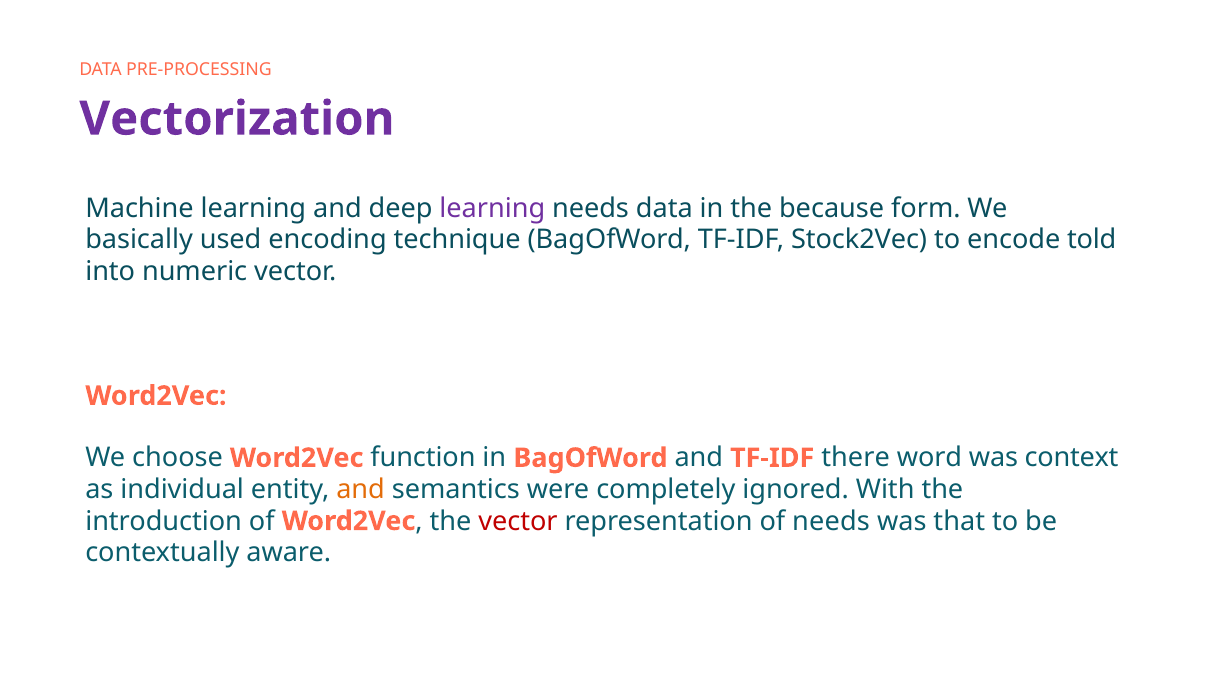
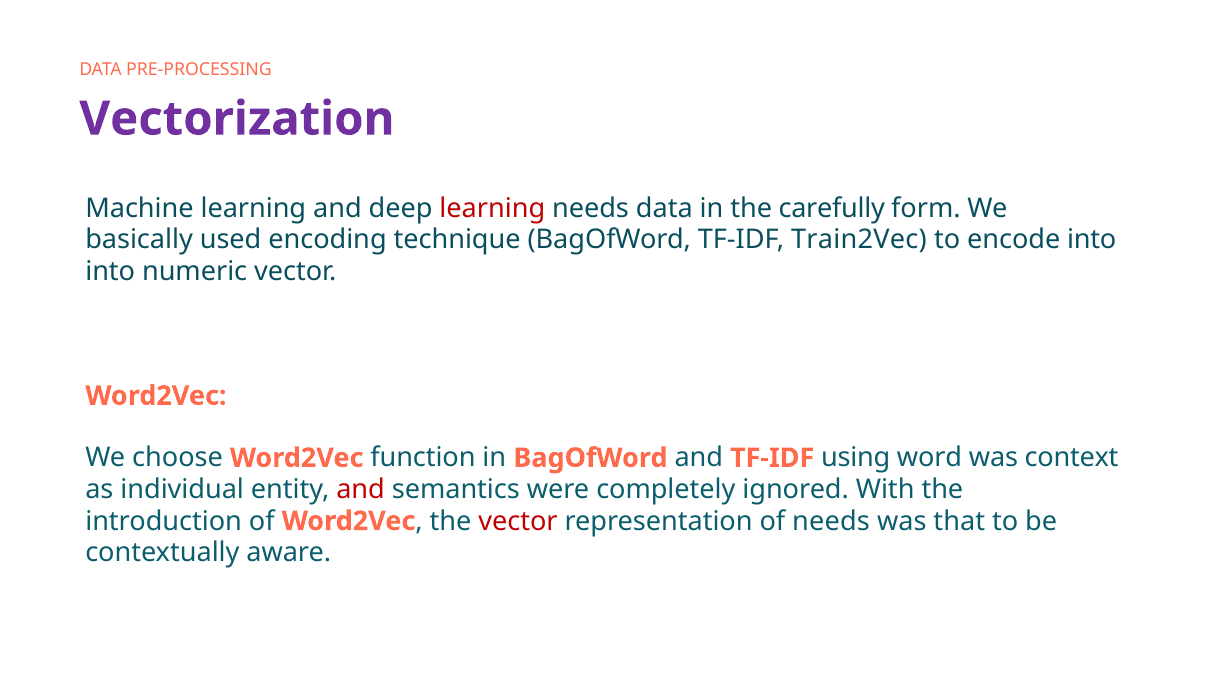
learning colour: purple -> red (492, 208)
because: because -> carefully (832, 208)
Stock2Vec: Stock2Vec -> Train2Vec (859, 240)
encode told: told -> into (1092, 240)
there: there -> using (856, 458)
and colour: orange -> red (361, 489)
